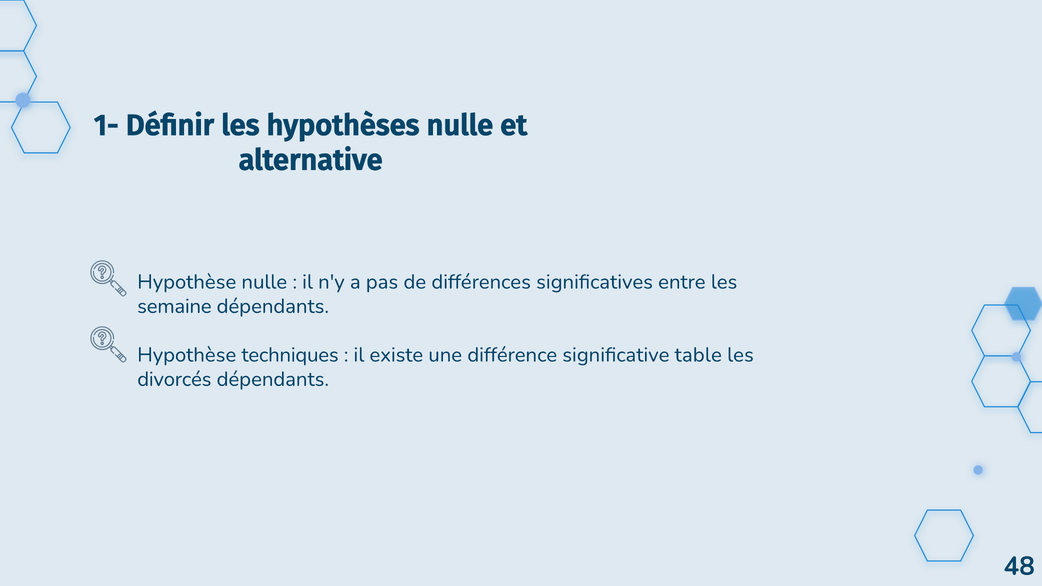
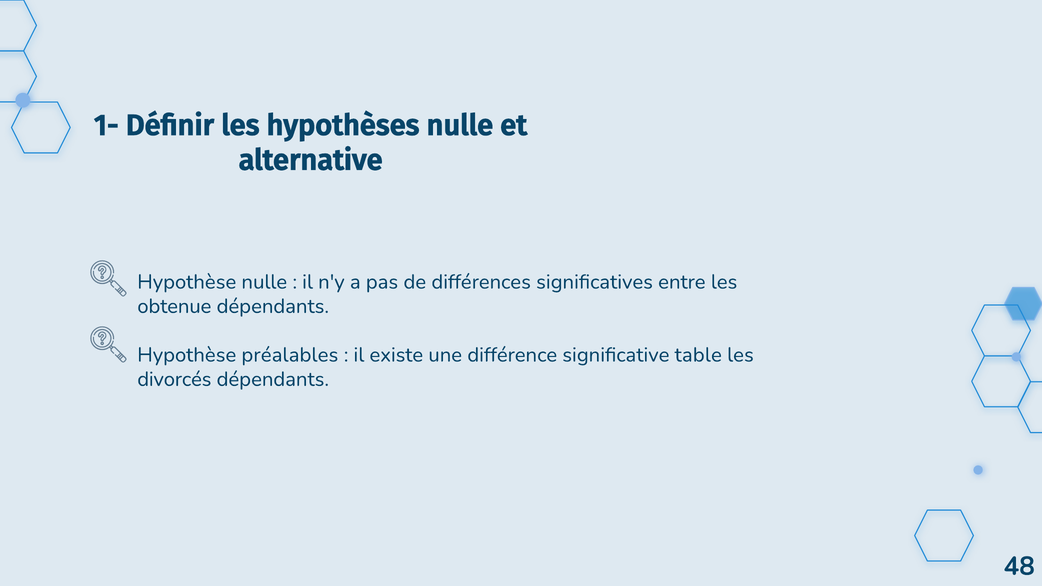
semaine: semaine -> obtenue (174, 306)
techniques: techniques -> préalables (290, 355)
